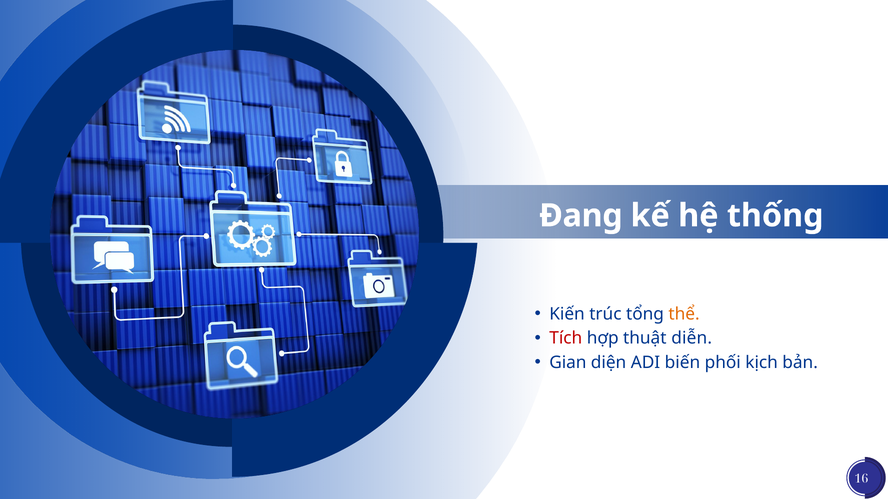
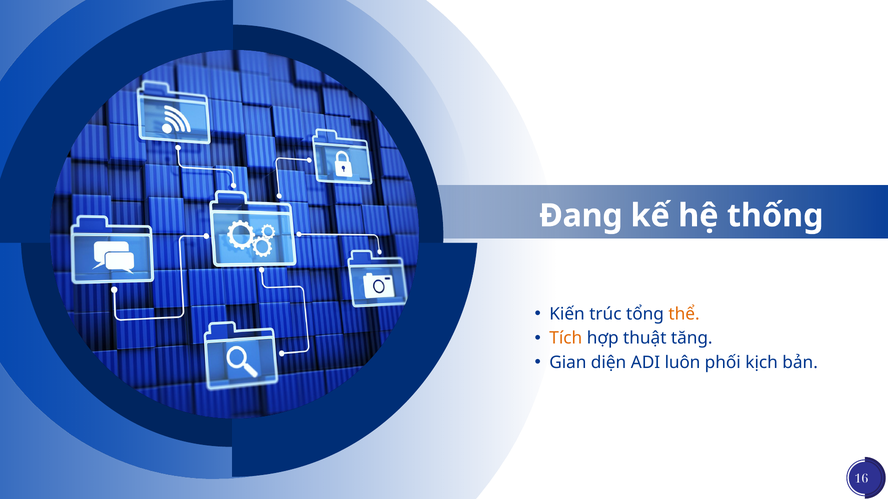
Tích colour: red -> orange (566, 339)
diễn: diễn -> tăng (692, 339)
biến: biến -> luôn (683, 363)
